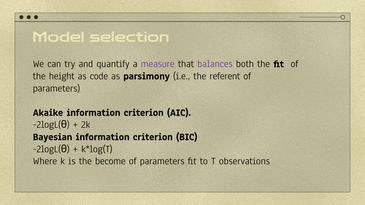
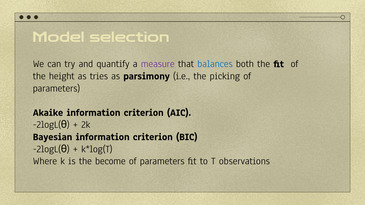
balances colour: purple -> blue (215, 64)
code: code -> tries (99, 76)
referent: referent -> picking (225, 76)
